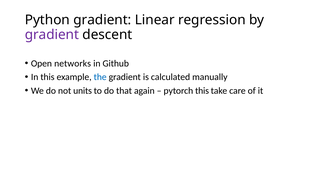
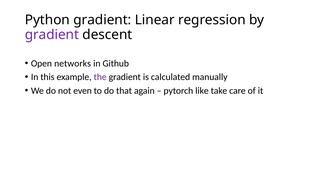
the colour: blue -> purple (100, 77)
units: units -> even (83, 91)
pytorch this: this -> like (202, 91)
